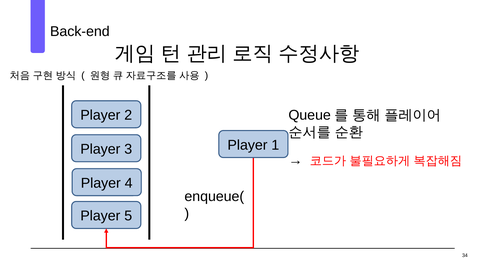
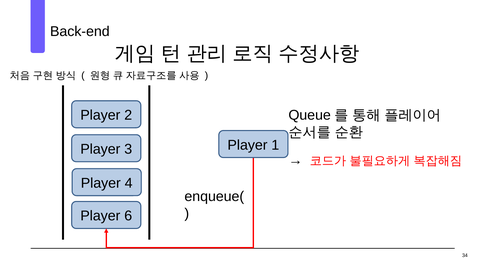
5: 5 -> 6 (128, 216)
